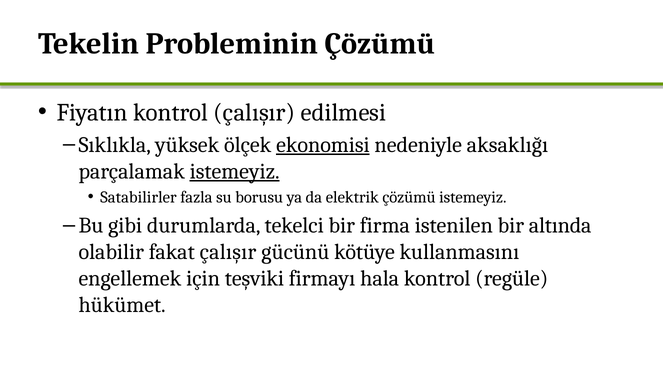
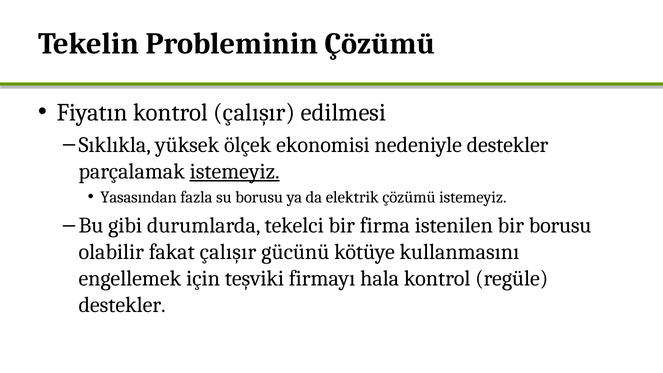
ekonomisi underline: present -> none (323, 145)
nedeniyle aksaklığı: aksaklığı -> destekler (508, 145)
Satabilirler: Satabilirler -> Yasasından (139, 197)
bir altında: altında -> borusu (560, 225)
hükümet: hükümet -> destekler (122, 305)
